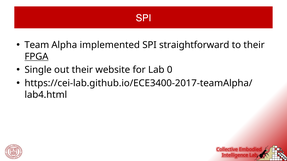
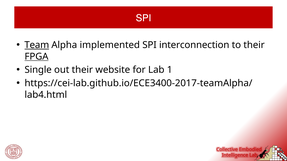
Team underline: none -> present (37, 45)
straightforward: straightforward -> interconnection (194, 45)
0: 0 -> 1 (170, 70)
